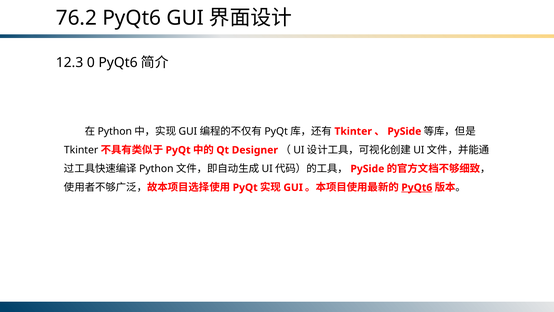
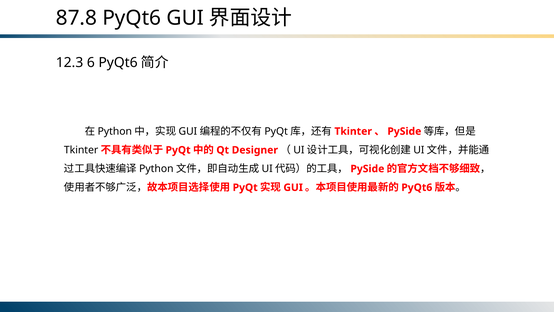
76.2: 76.2 -> 87.8 (76, 18)
0: 0 -> 6 (91, 62)
PyQt6 underline: present -> none (417, 187)
